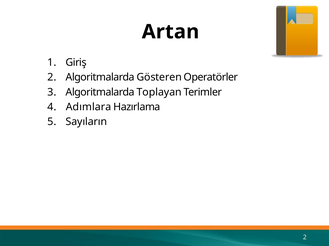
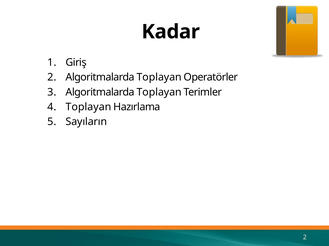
Artan: Artan -> Kadar (171, 32)
2 Algoritmalarda Gösteren: Gösteren -> Toplayan (159, 77)
Adımlara: Adımlara -> Toplayan (89, 107)
